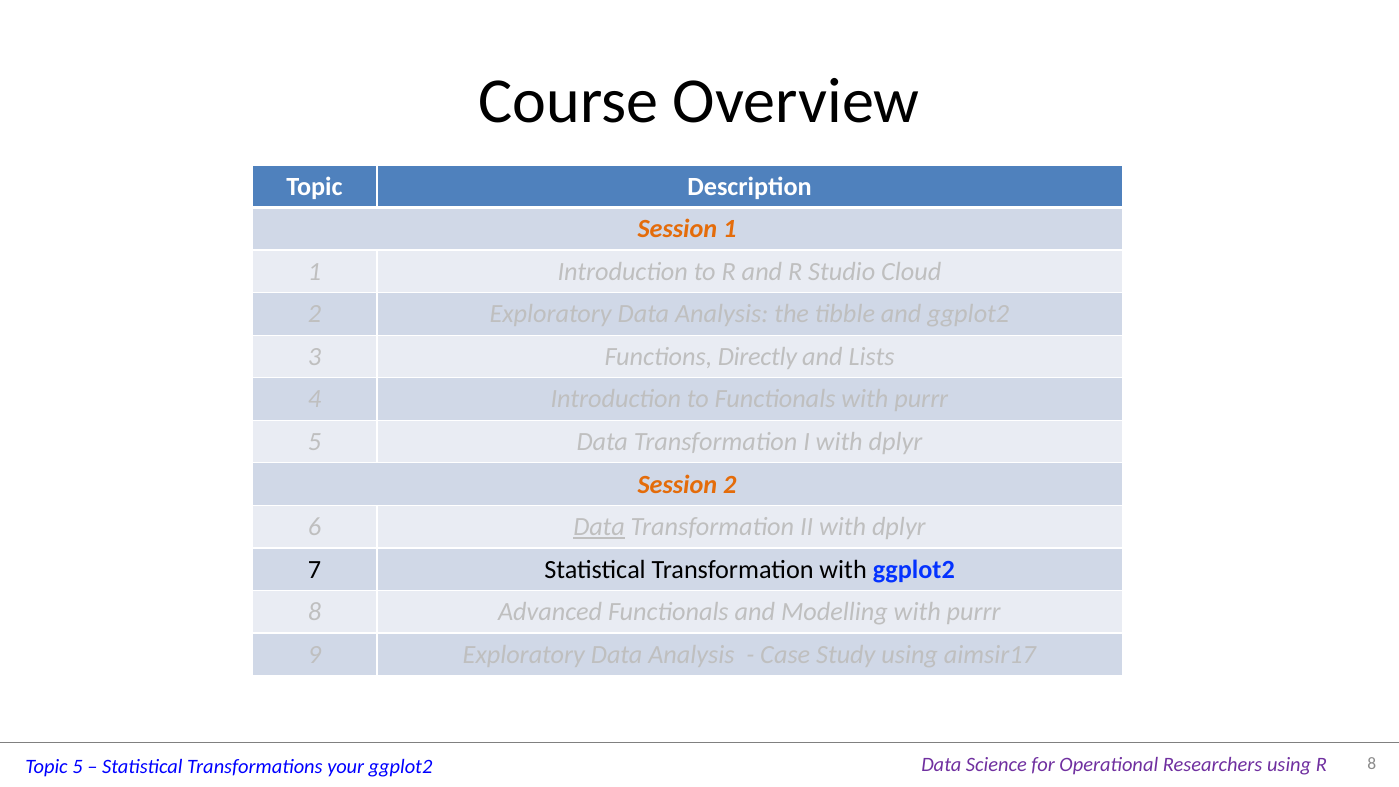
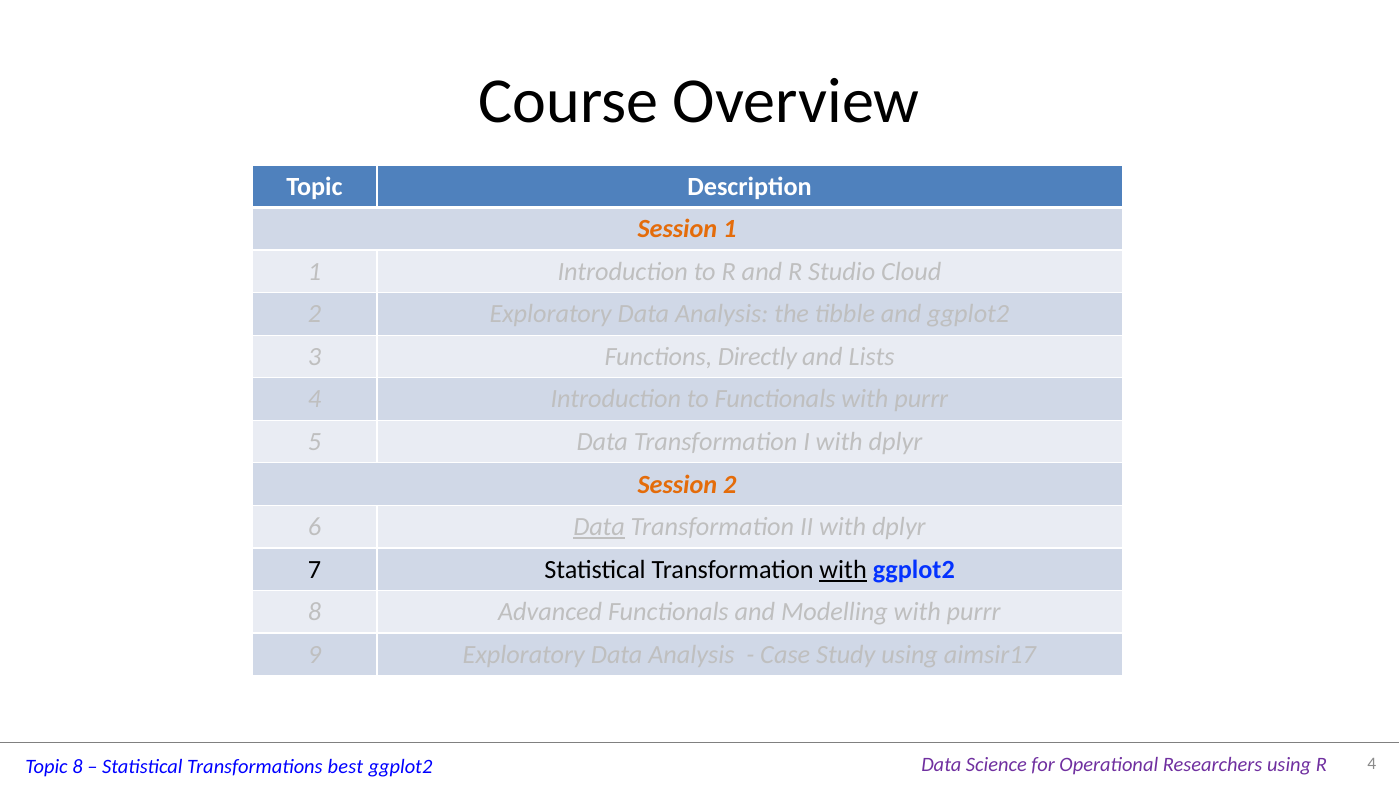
with underline: none -> present (843, 569)
Topic 5: 5 -> 8 (78, 767)
your: your -> best (345, 767)
R 8: 8 -> 4 (1372, 763)
